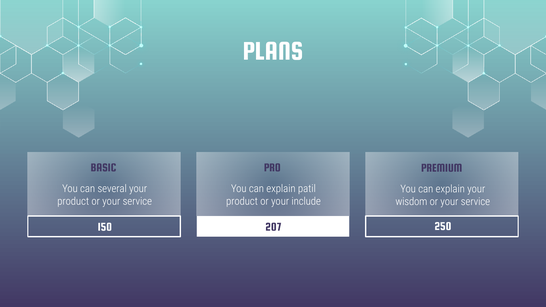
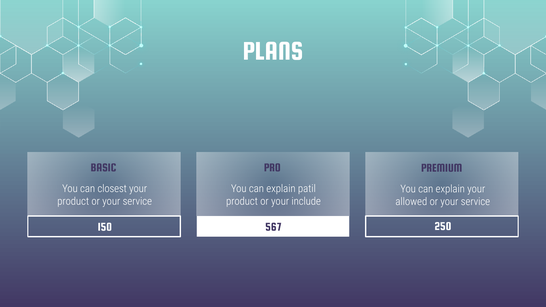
several: several -> closest (112, 189)
wisdom: wisdom -> allowed (411, 202)
207: 207 -> 567 (273, 227)
